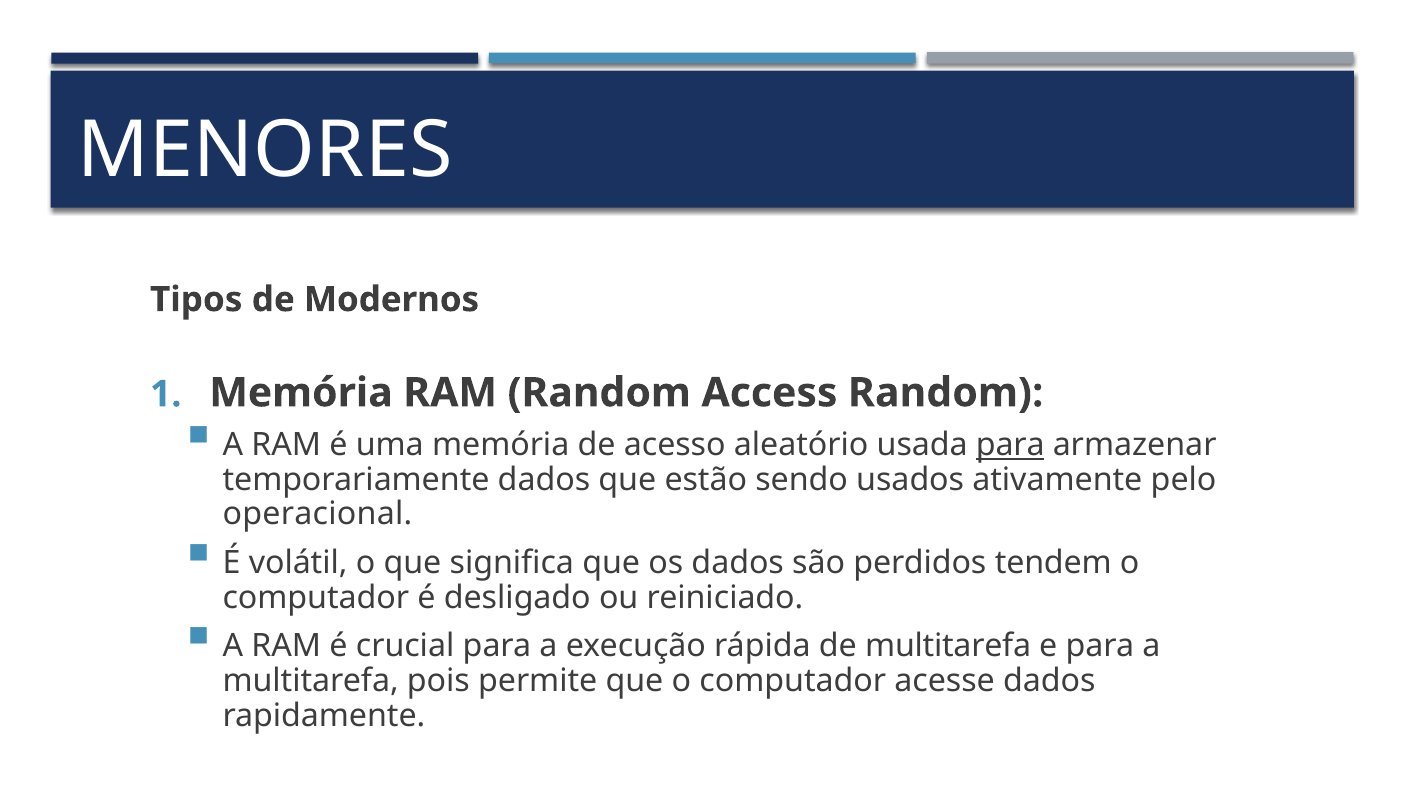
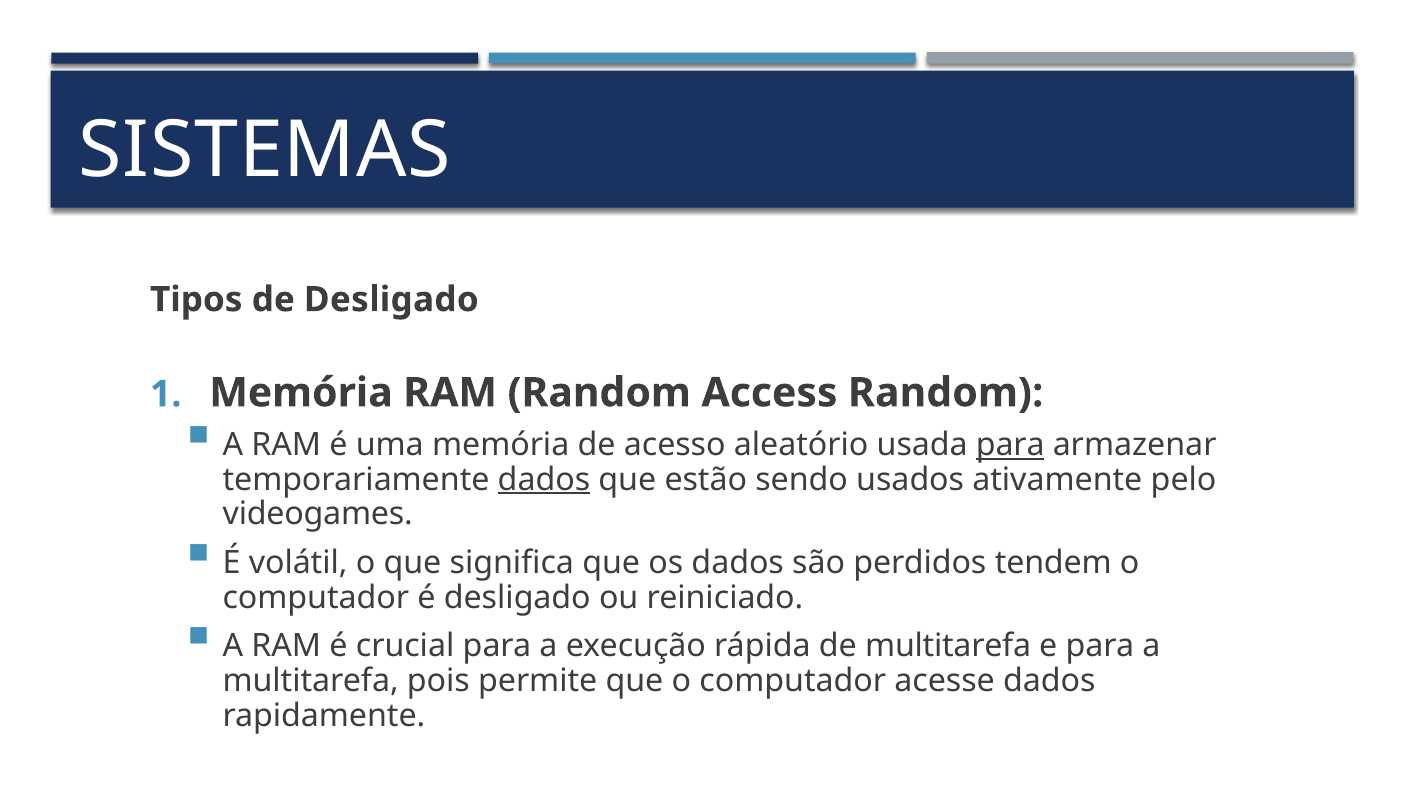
MENORES: MENORES -> SISTEMAS (265, 151)
de Modernos: Modernos -> Desligado (391, 300)
dados underline: none -> present (544, 480)
operacional: operacional -> videogames (318, 515)
